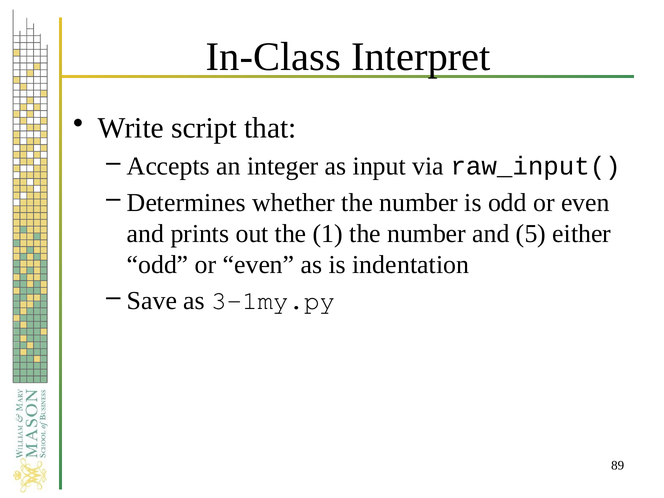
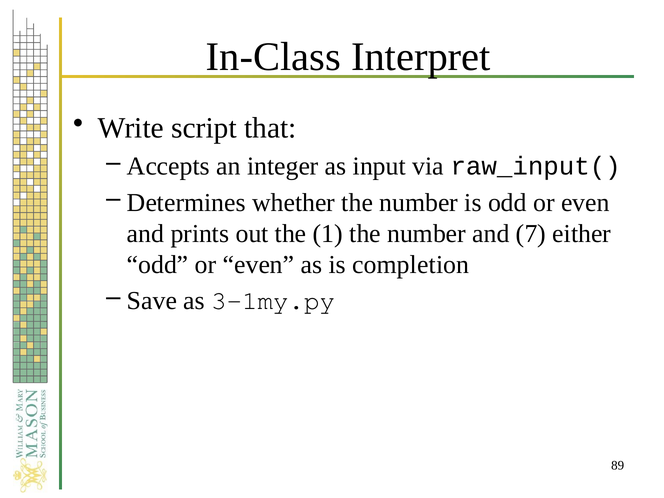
5: 5 -> 7 (531, 234)
indentation: indentation -> completion (411, 265)
